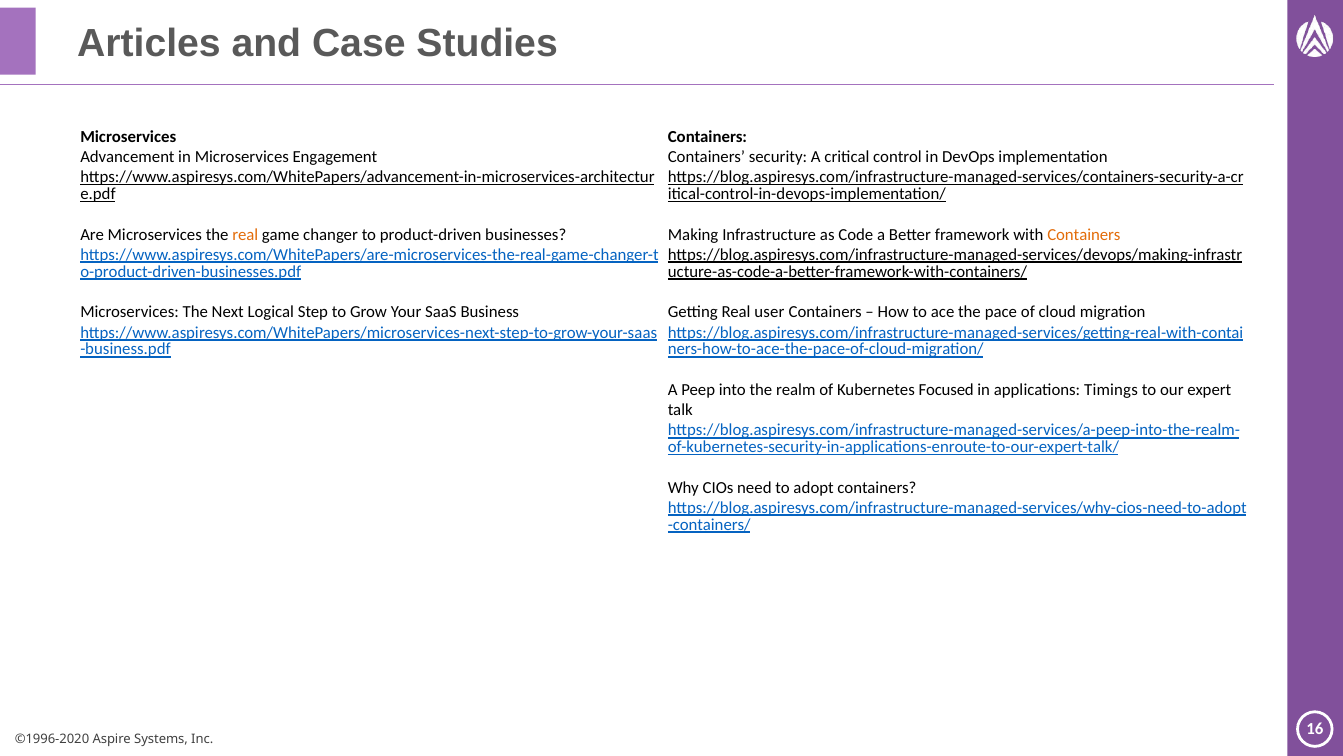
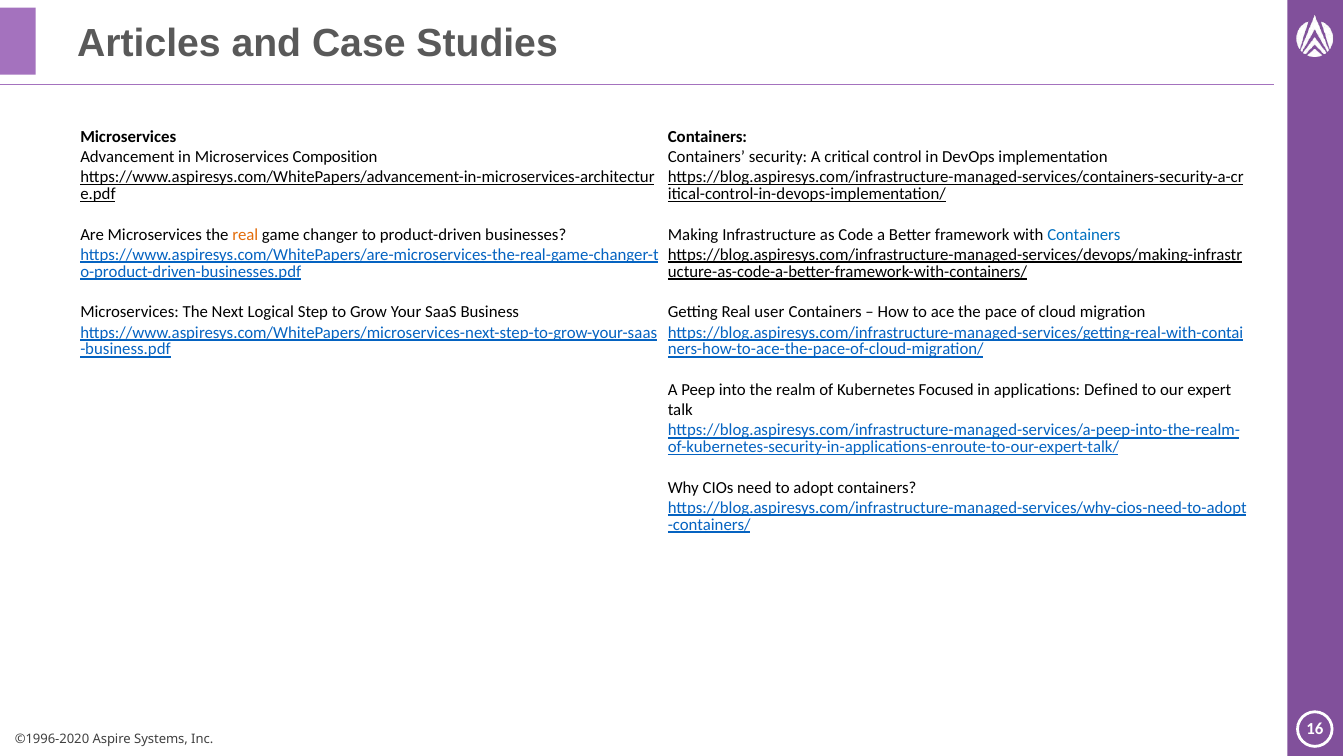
Engagement: Engagement -> Composition (335, 157)
Containers colour: orange -> blue (1084, 235)
Timings: Timings -> Defined (1111, 390)
